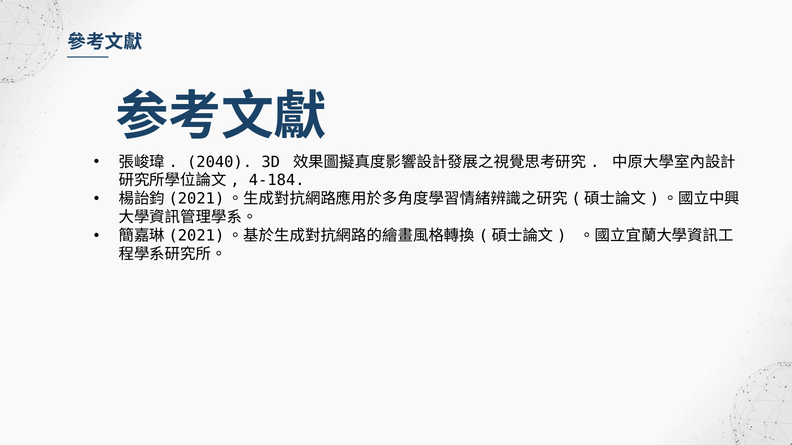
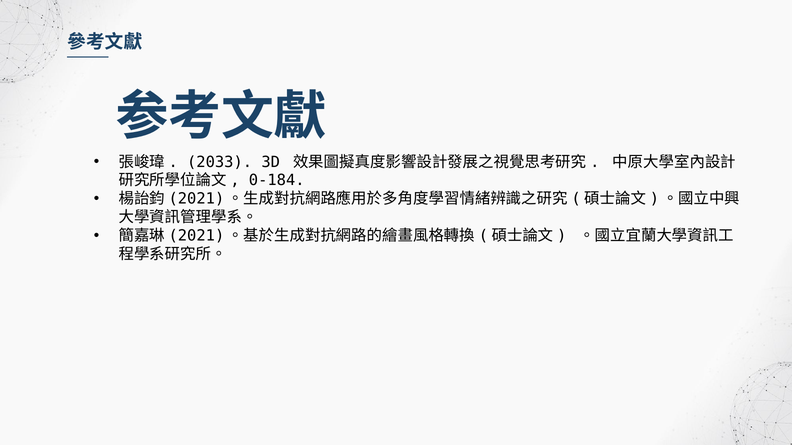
2040: 2040 -> 2033 (220, 162)
4-184: 4-184 -> 0-184 (277, 181)
